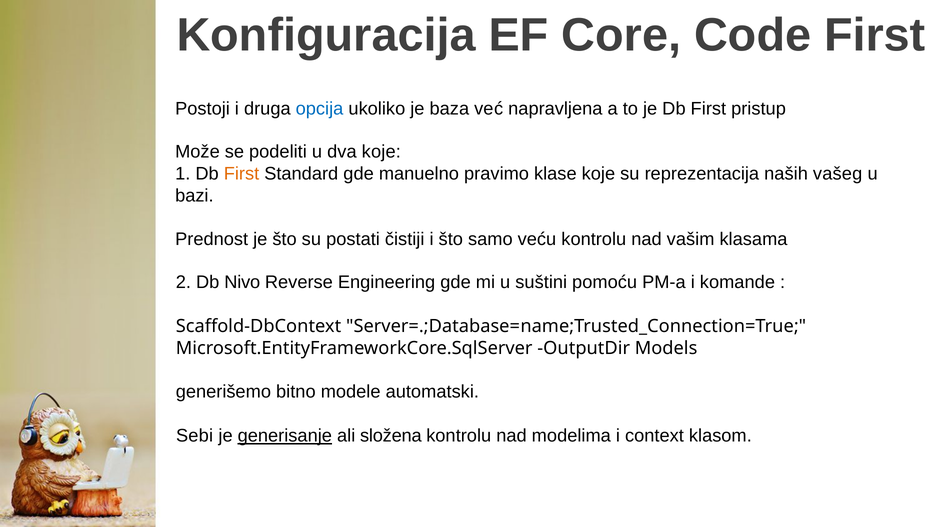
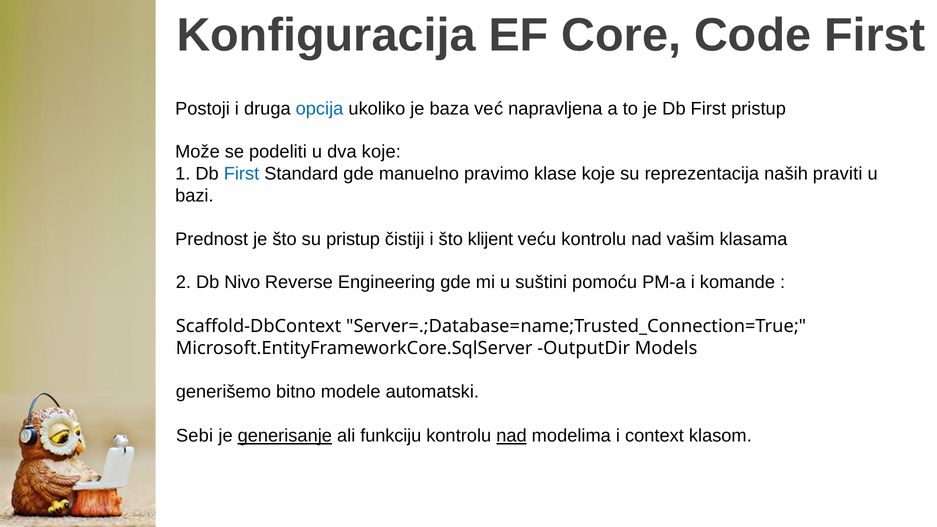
First colour: orange -> blue (242, 174)
vašeg: vašeg -> praviti (838, 174)
su postati: postati -> pristup (353, 239)
samo: samo -> klijent (490, 239)
složena: složena -> funkciju (391, 436)
nad underline: none -> present (512, 436)
